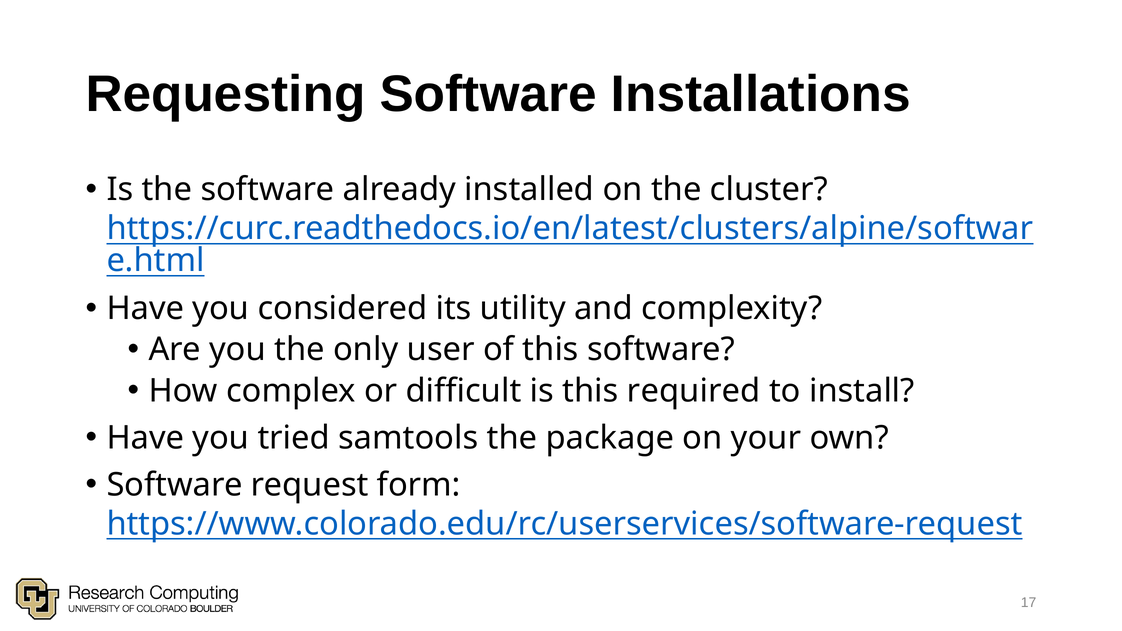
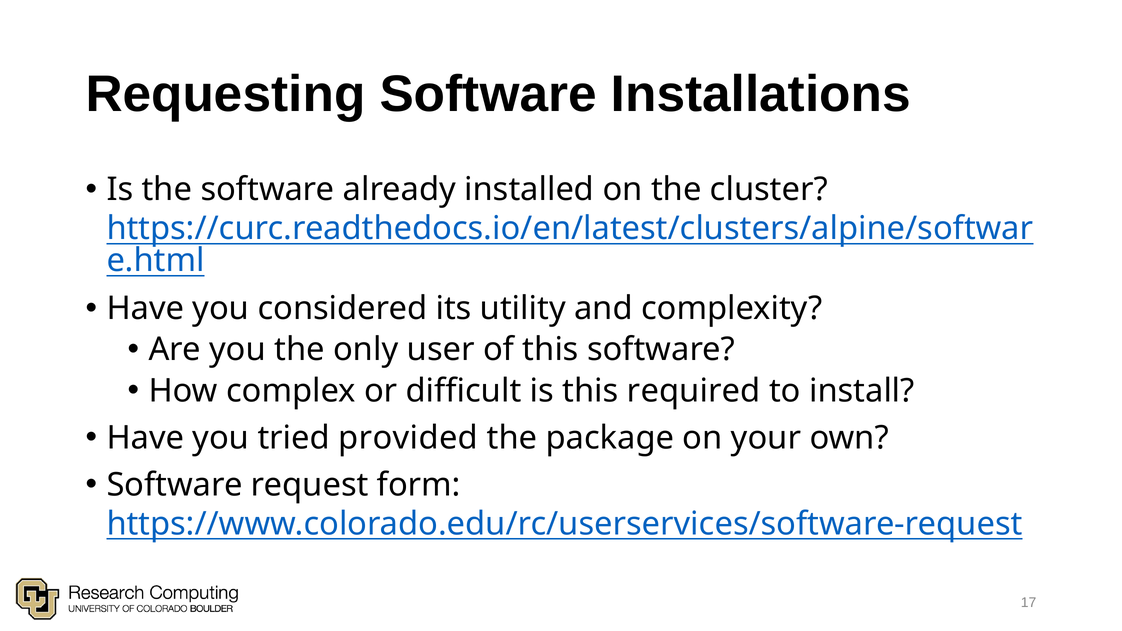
samtools: samtools -> provided (408, 438)
